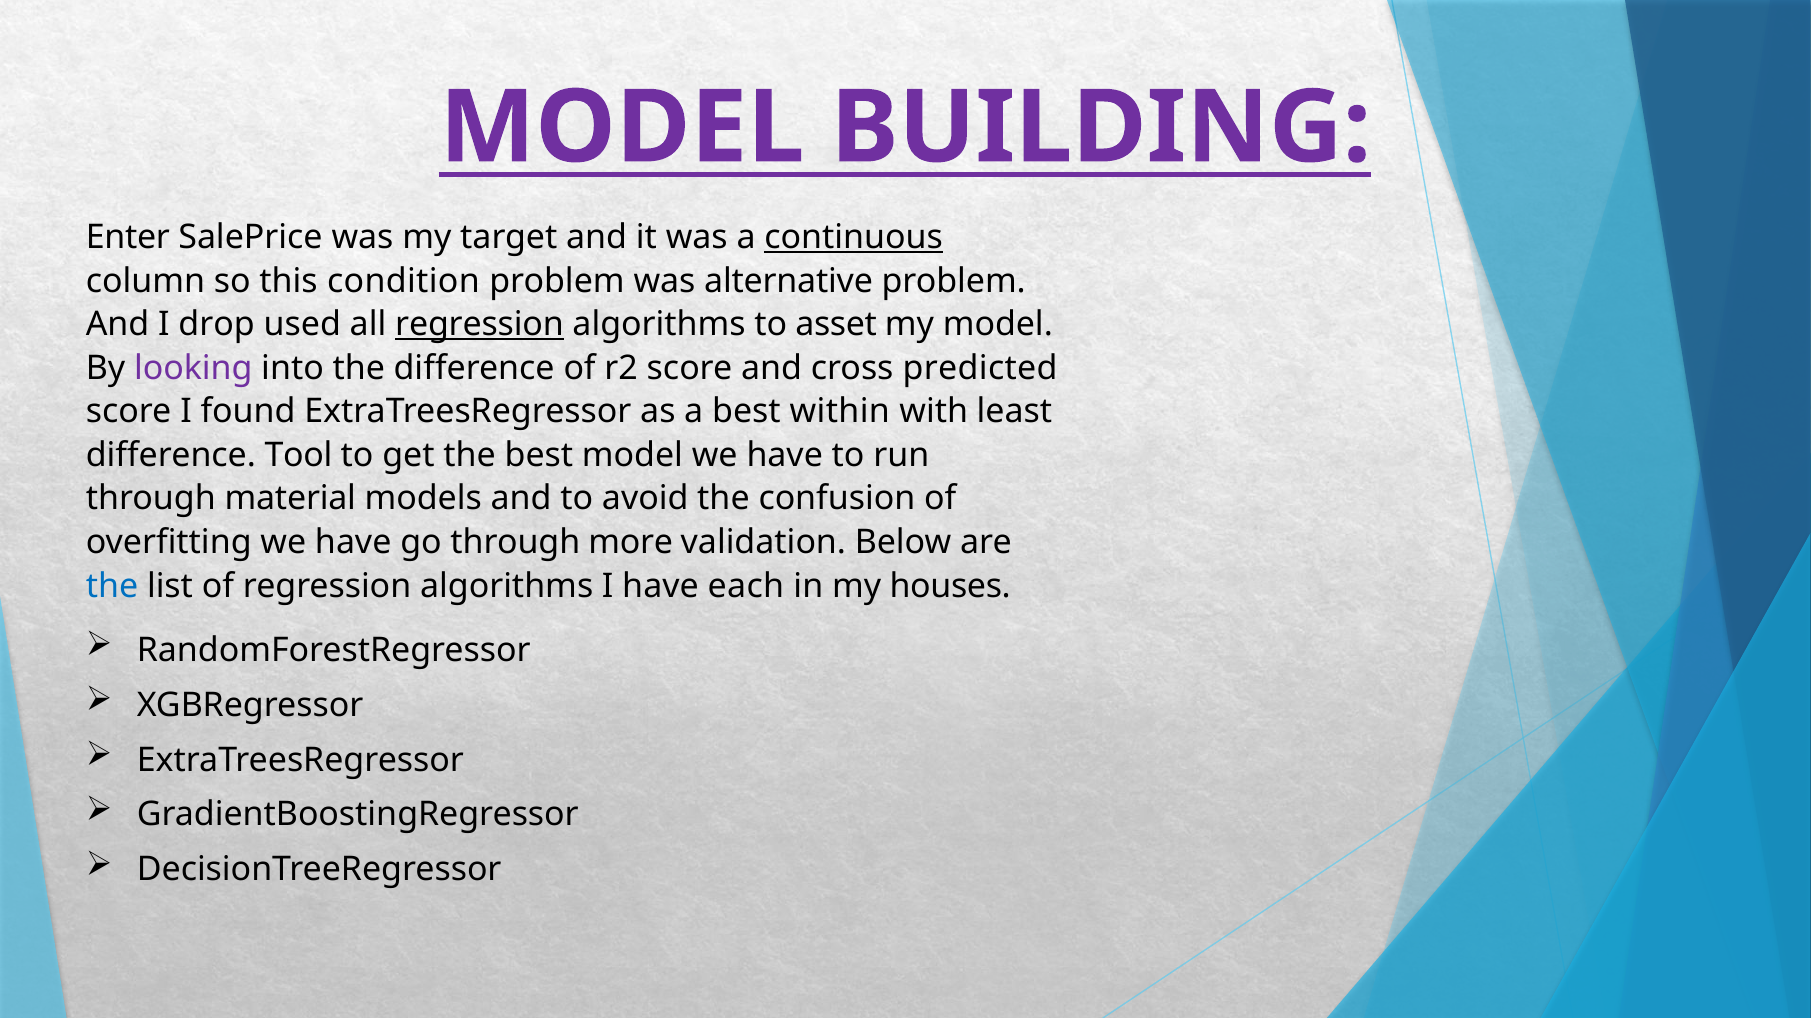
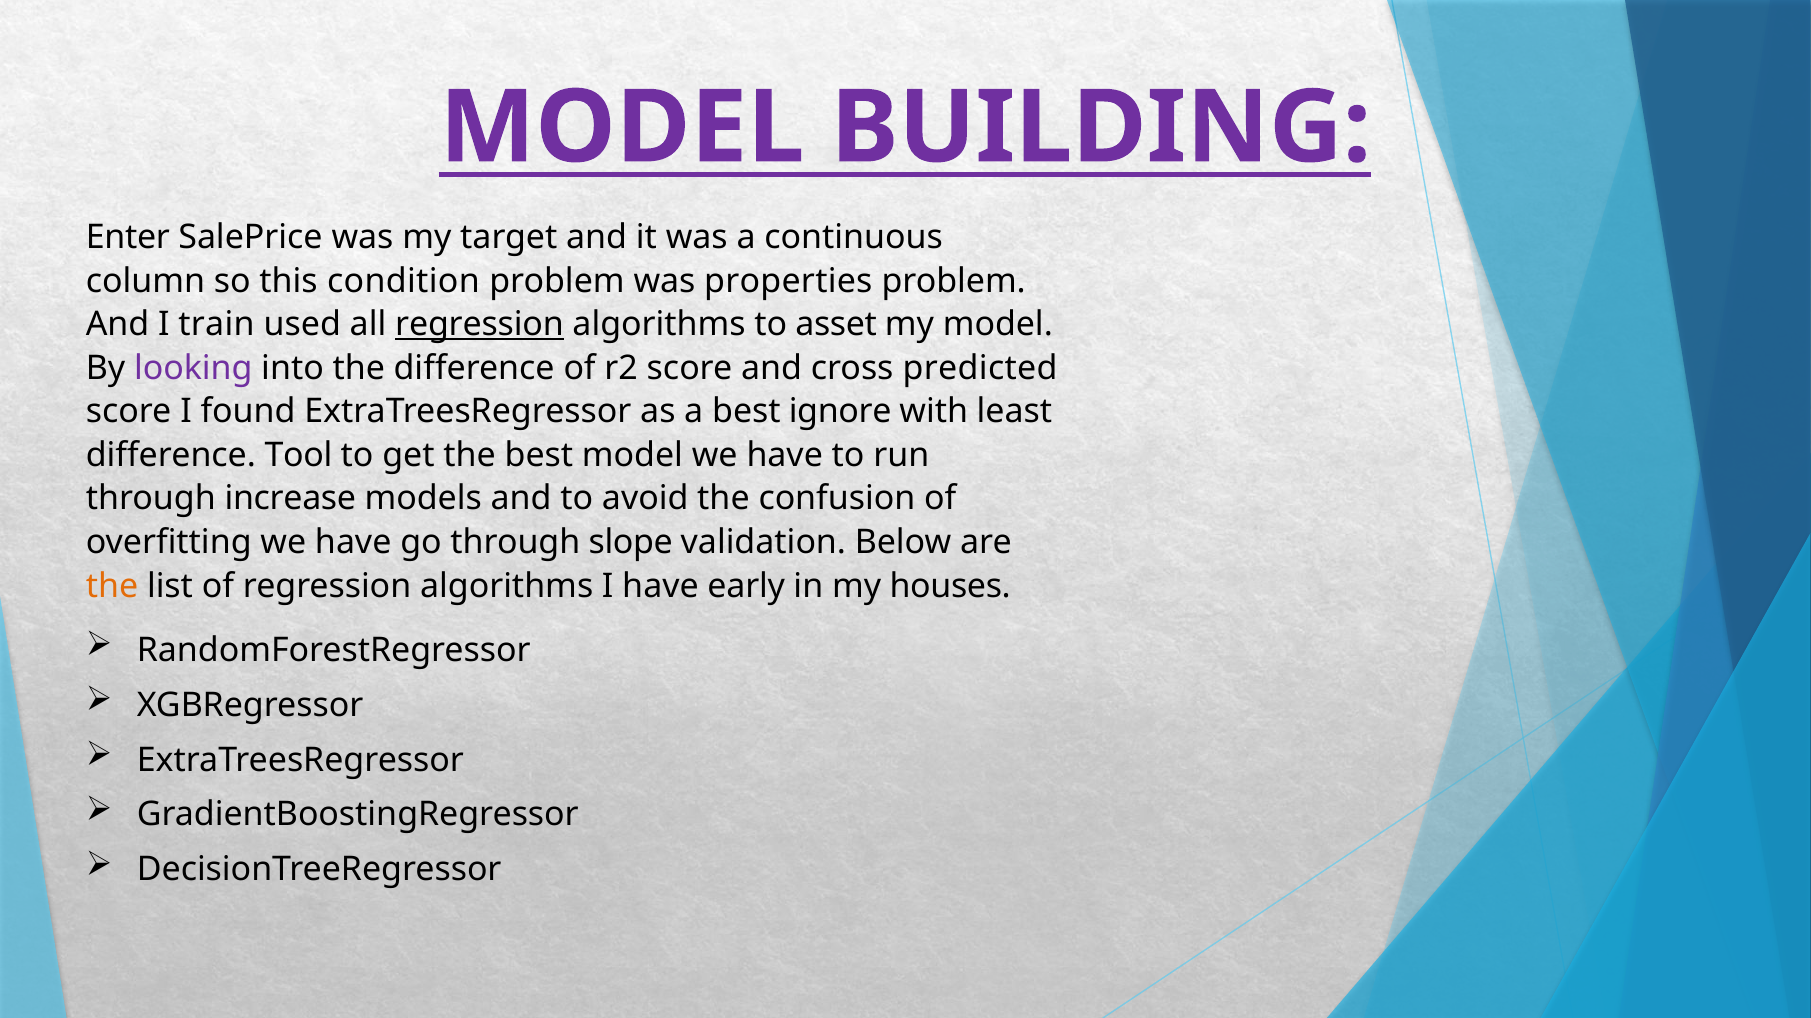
continuous underline: present -> none (854, 238)
alternative: alternative -> properties (788, 281)
drop: drop -> train (216, 325)
within: within -> ignore (840, 412)
material: material -> increase (290, 499)
more: more -> slope (631, 543)
the colour: blue -> orange (112, 586)
each: each -> early (746, 586)
